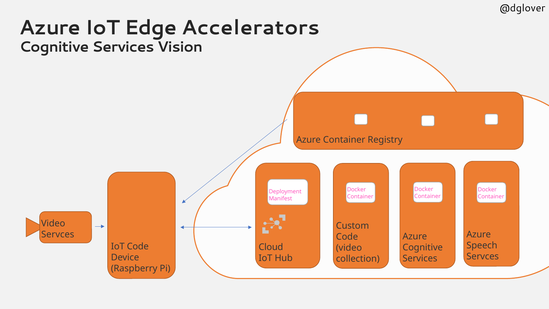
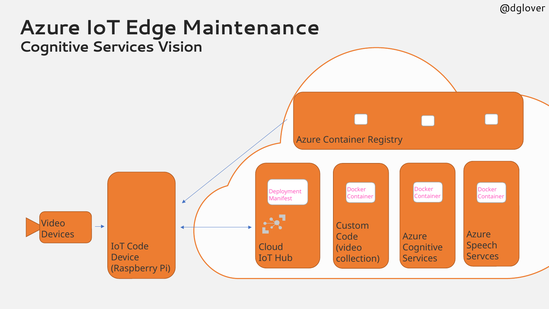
Accelerators: Accelerators -> Maintenance (251, 28)
Servces: Servces -> Devices (58, 234)
